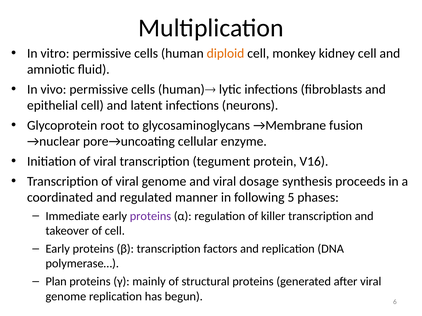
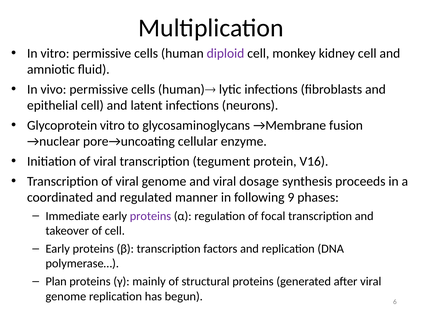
diploid colour: orange -> purple (226, 53)
Glycoprotein root: root -> vitro (112, 126)
5: 5 -> 9 (291, 198)
killer: killer -> focal (273, 216)
